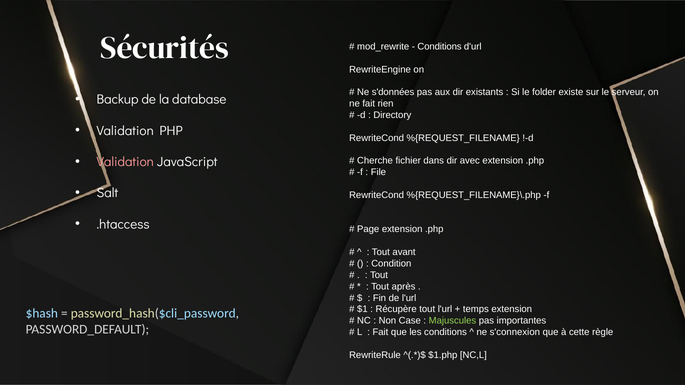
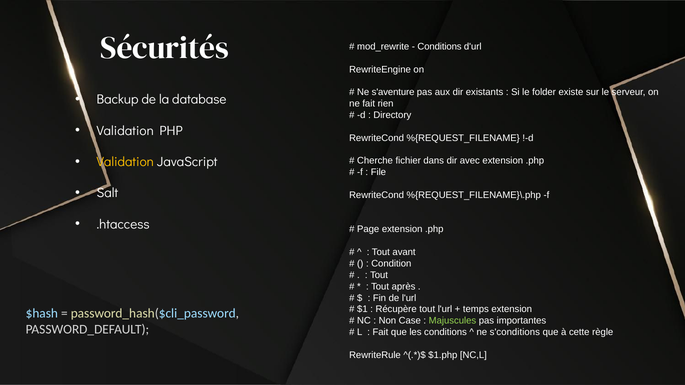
s'données: s'données -> s'aventure (393, 92)
Validation colour: pink -> yellow (125, 162)
s'connexion: s'connexion -> s'conditions (515, 332)
